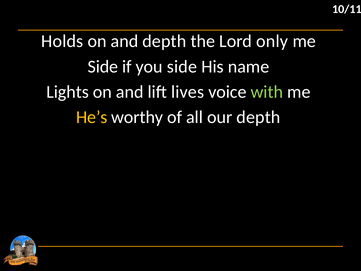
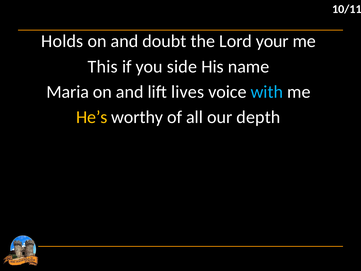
and depth: depth -> doubt (164, 41)
only: only -> your (272, 41)
Side: Side -> This (103, 67)
Lights: Lights -> Maria (68, 92)
with colour: light green -> light blue (267, 92)
